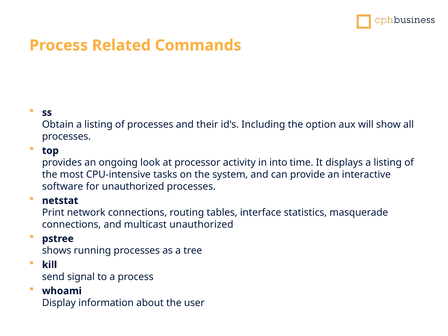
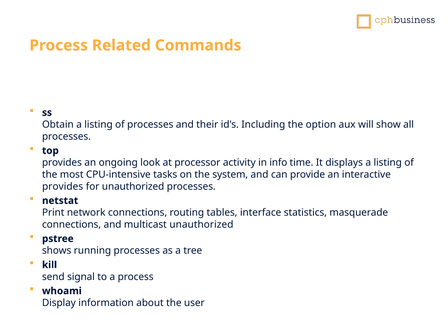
into: into -> info (278, 163)
software: software -> provides (63, 186)
